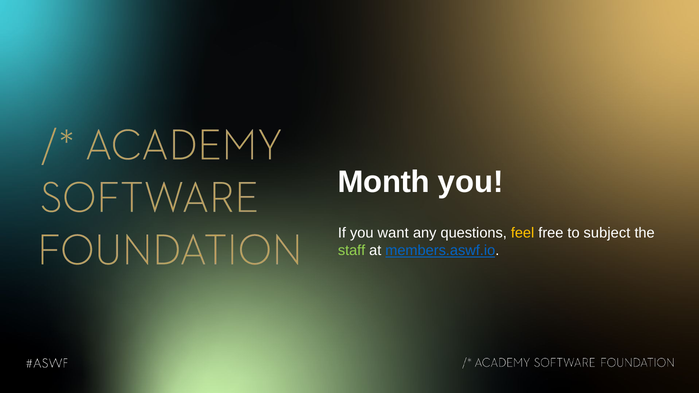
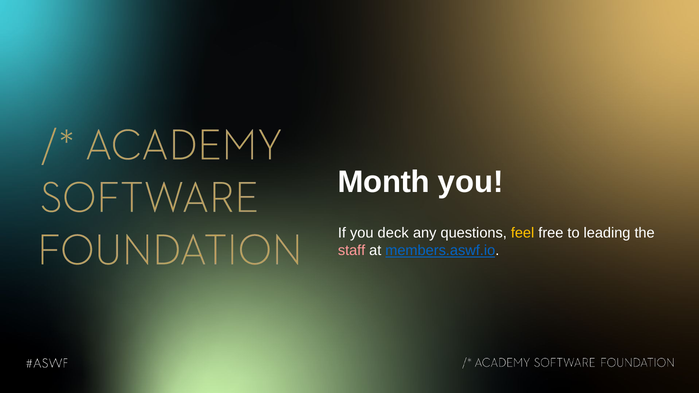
want: want -> deck (393, 233)
subject: subject -> leading (607, 233)
staff colour: light green -> pink (352, 251)
